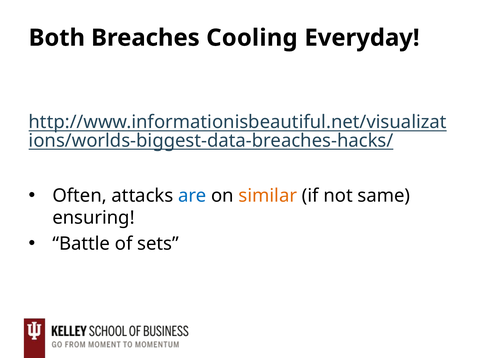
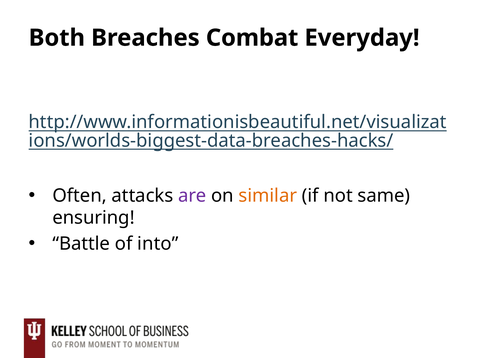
Cooling: Cooling -> Combat (252, 38)
are colour: blue -> purple (192, 195)
sets: sets -> into (158, 244)
